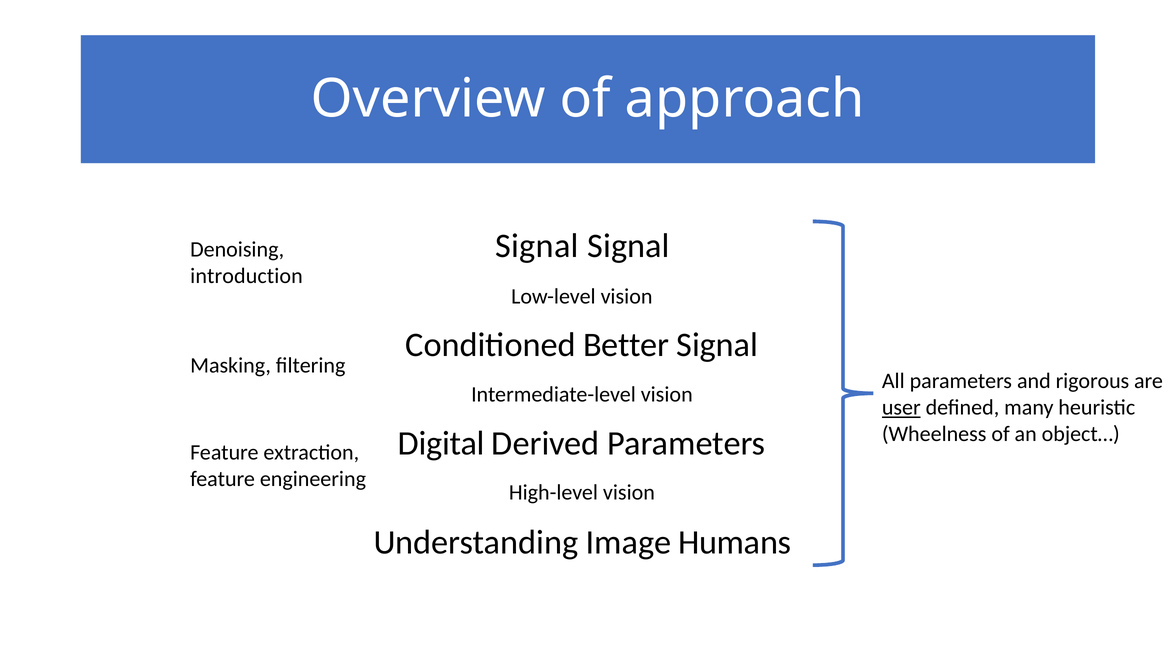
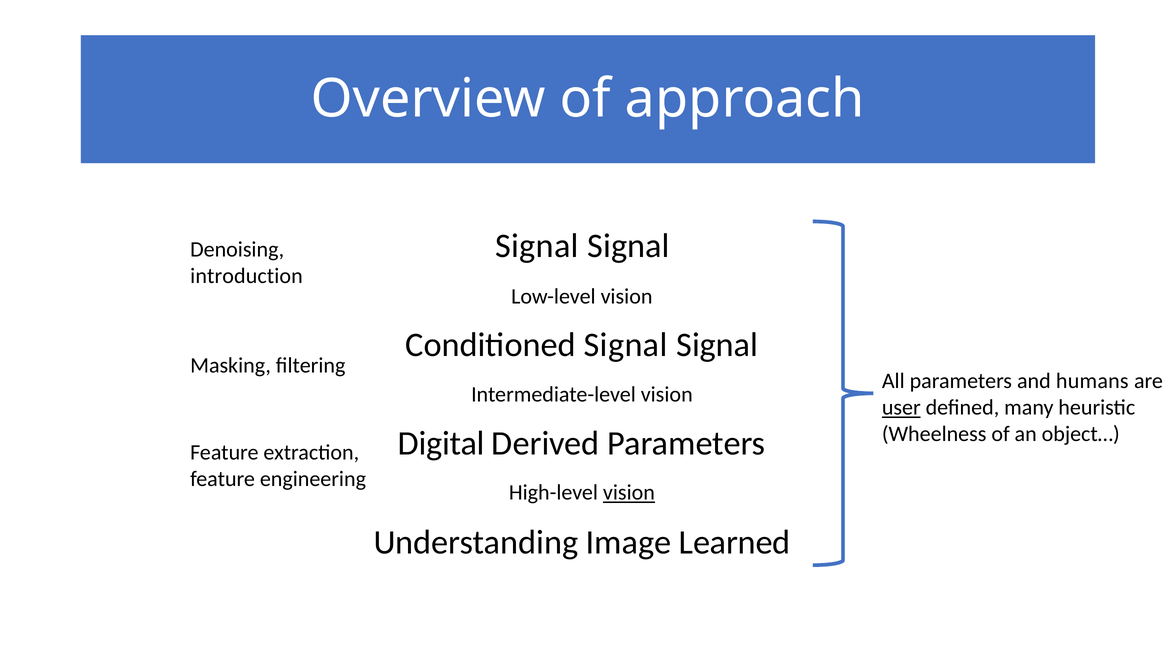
Conditioned Better: Better -> Signal (626, 345)
rigorous: rigorous -> humans (1092, 381)
vision underline: none -> present (629, 492)
Humans: Humans -> Learned (735, 542)
